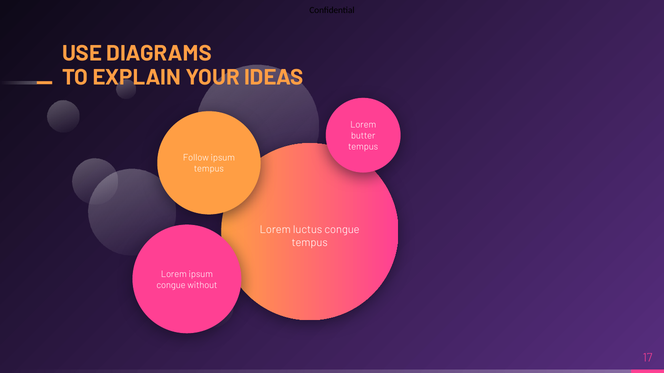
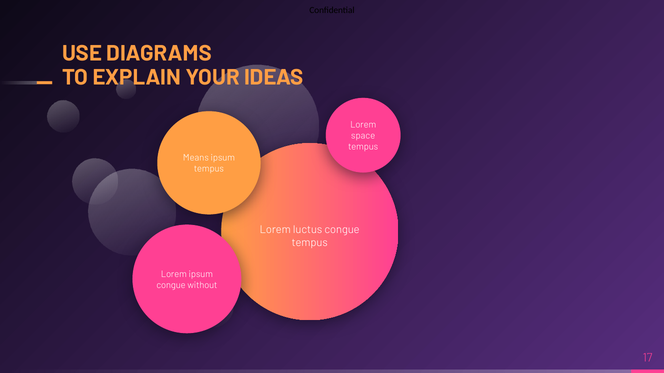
butter: butter -> space (363, 136)
Follow: Follow -> Means (196, 158)
